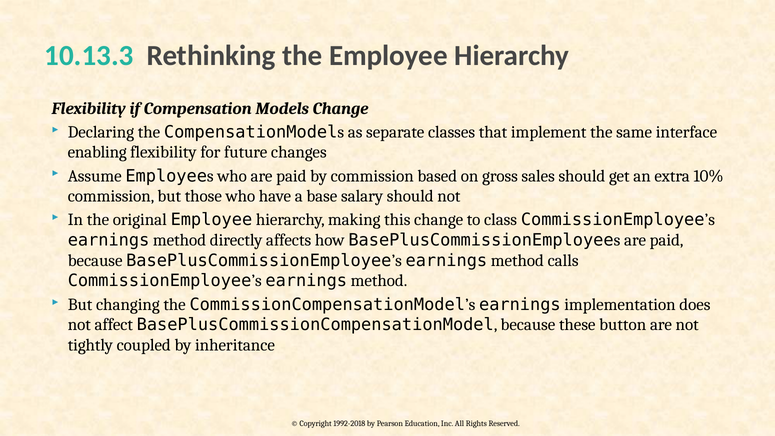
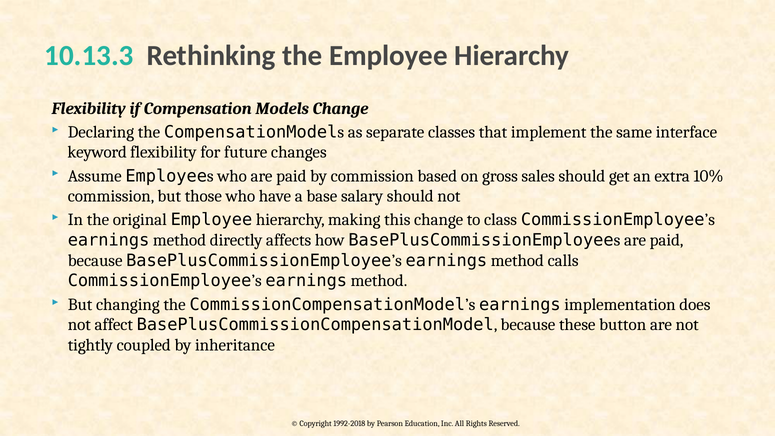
enabling: enabling -> keyword (97, 152)
